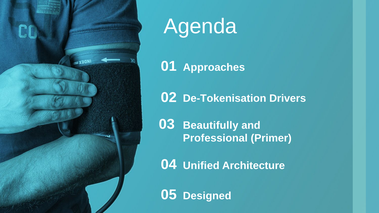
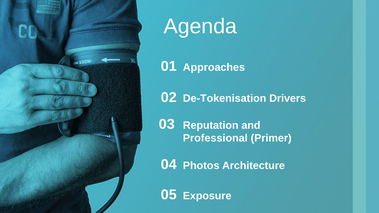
Beautifully: Beautifully -> Reputation (211, 125)
Unified: Unified -> Photos (201, 166)
Designed: Designed -> Exposure (207, 196)
